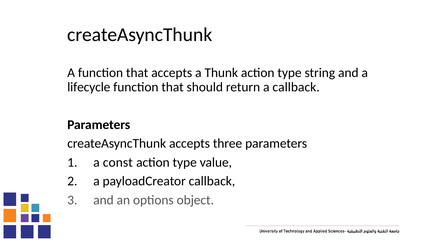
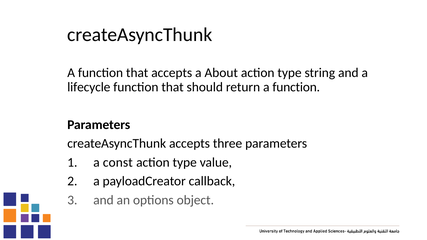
Thunk: Thunk -> About (221, 73)
return a callback: callback -> function (296, 87)
